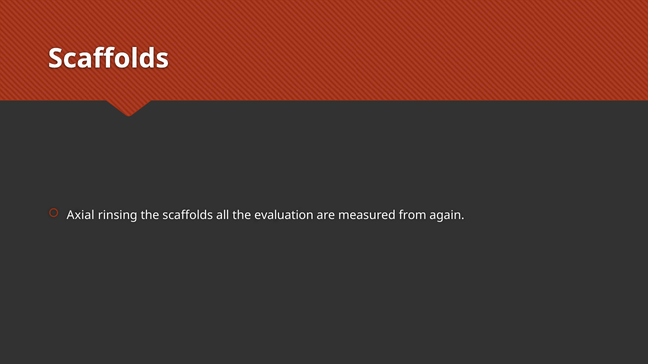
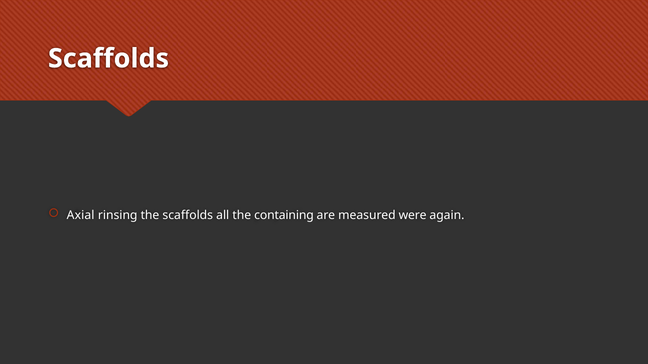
evaluation: evaluation -> containing (284, 216)
from: from -> were (413, 216)
